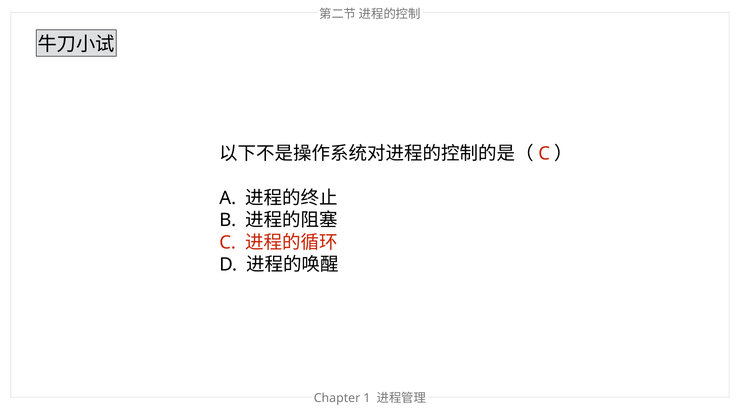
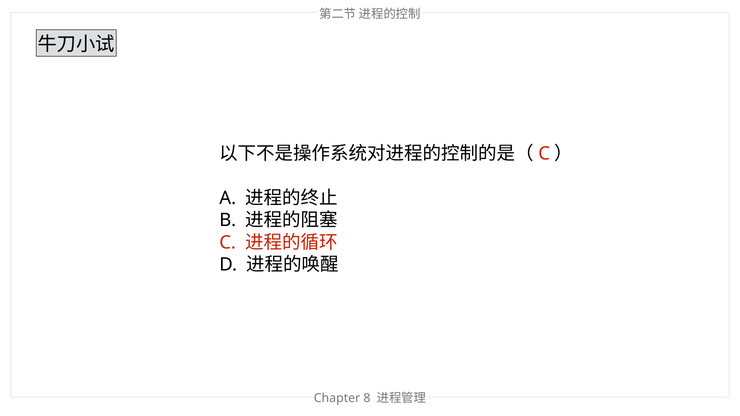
1: 1 -> 8 (367, 398)
